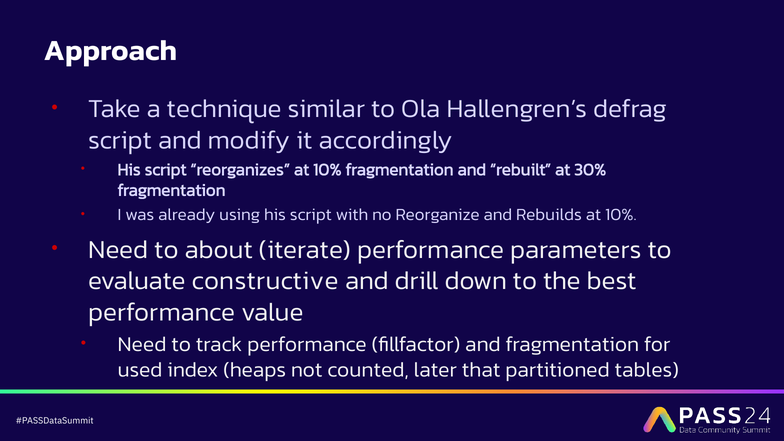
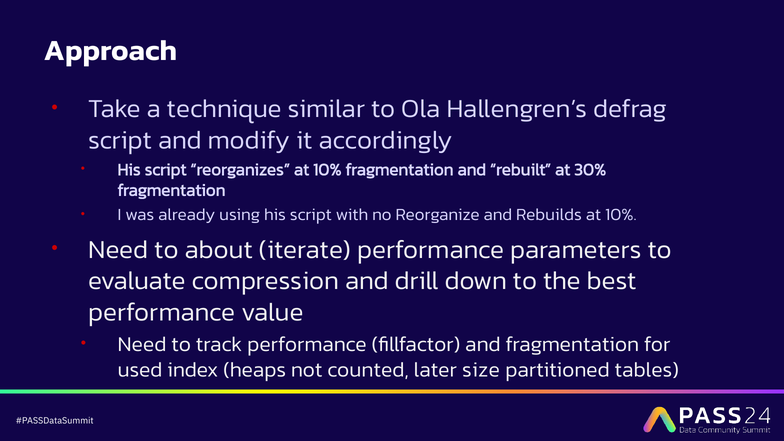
constructive: constructive -> compression (266, 281)
that: that -> size (481, 370)
